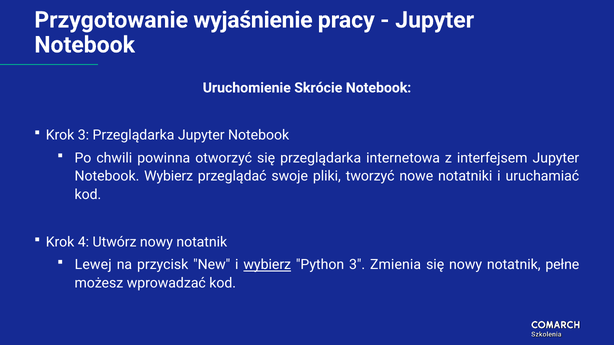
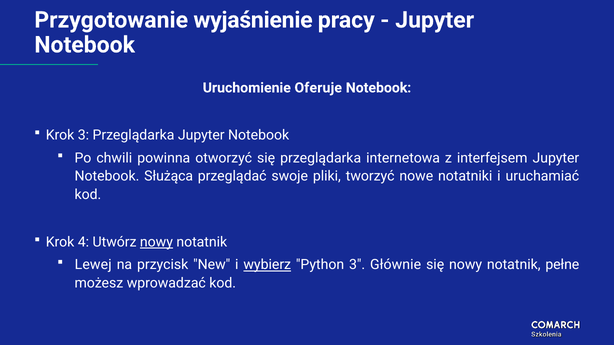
Skrócie: Skrócie -> Oferuje (318, 88)
Notebook Wybierz: Wybierz -> Służąca (169, 176)
nowy underline: none -> present (156, 242)
Zmienia: Zmienia -> Głównie (396, 265)
